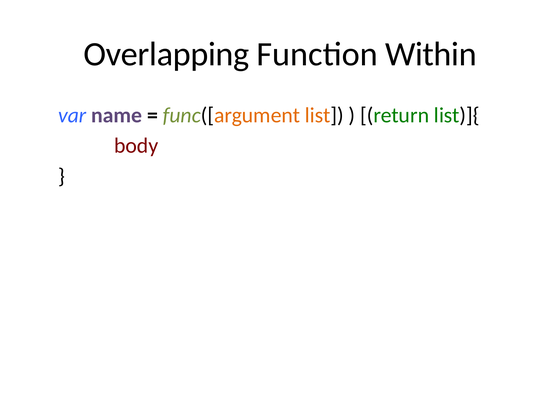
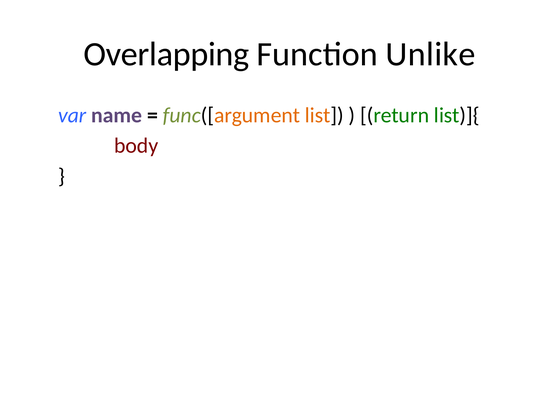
Within: Within -> Unlike (431, 54)
